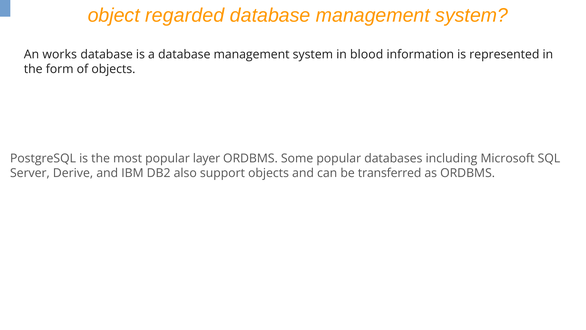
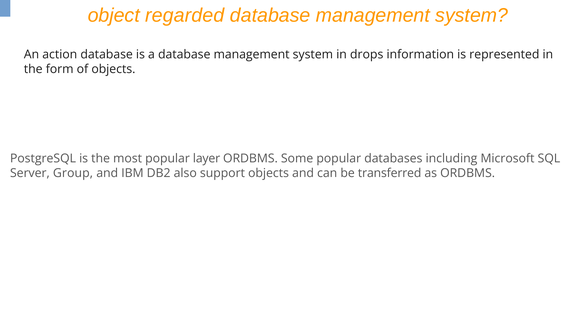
works: works -> action (60, 54)
blood: blood -> drops (367, 54)
Derive: Derive -> Group (73, 173)
